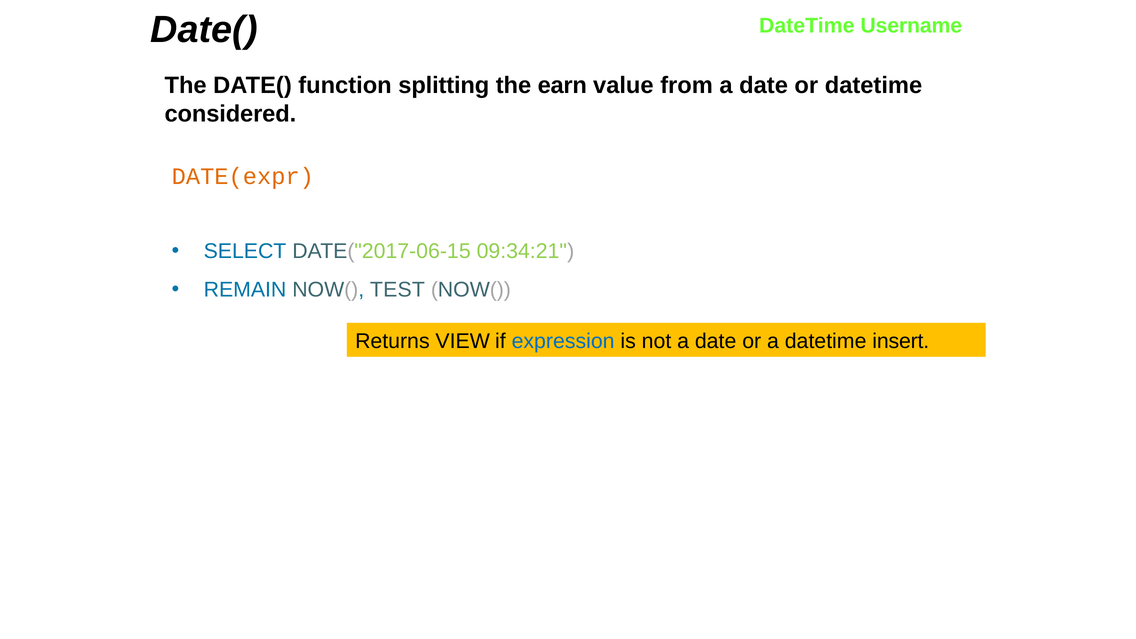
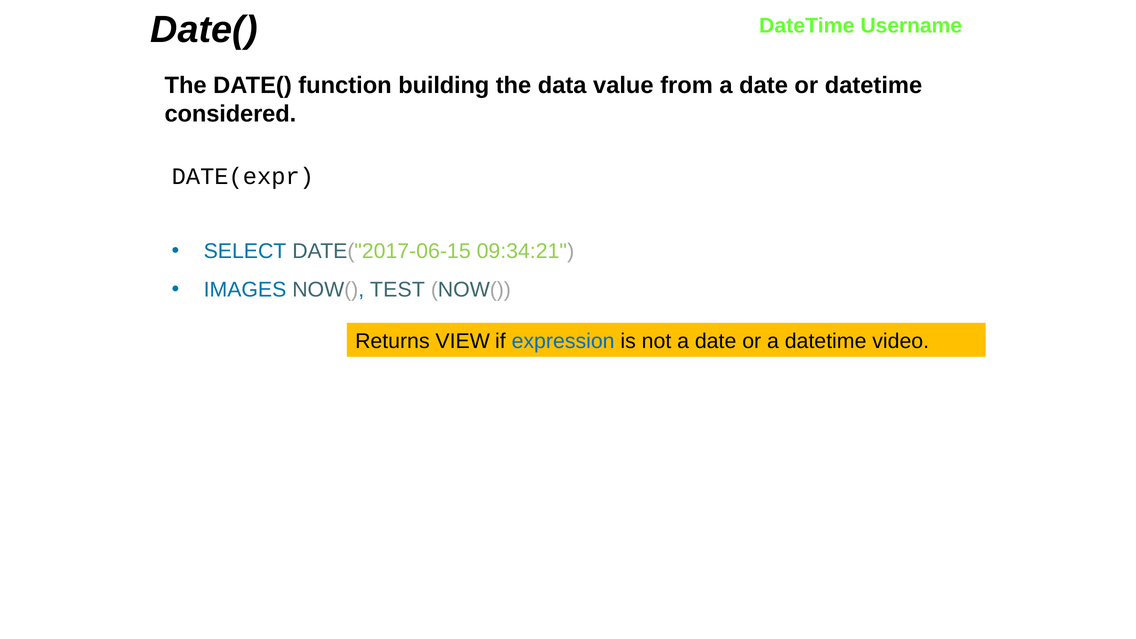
splitting: splitting -> building (444, 86)
earn: earn -> data (562, 86)
DATE(expr colour: orange -> black (243, 176)
REMAIN: REMAIN -> IMAGES (245, 290)
insert: insert -> video (901, 341)
